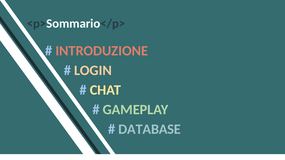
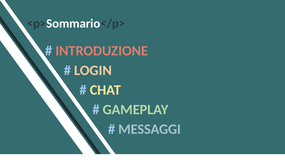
DATABASE: DATABASE -> MESSAGGI (150, 130)
